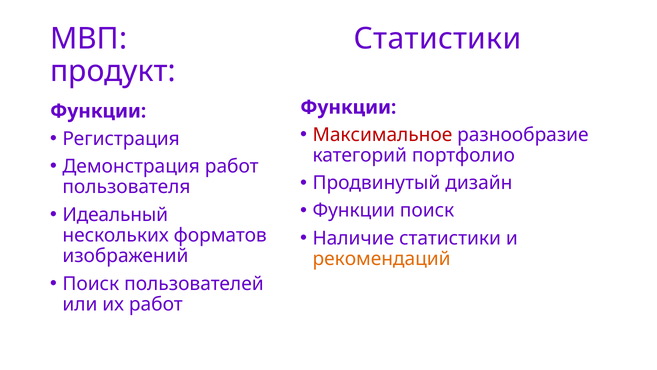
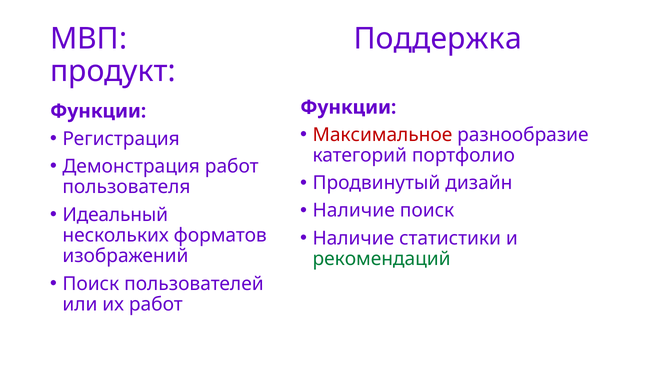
МВП Статистики: Статистики -> Поддержка (438, 39)
Функции: Функции -> Наличие (354, 210)
рекомендаций colour: orange -> green (382, 259)
